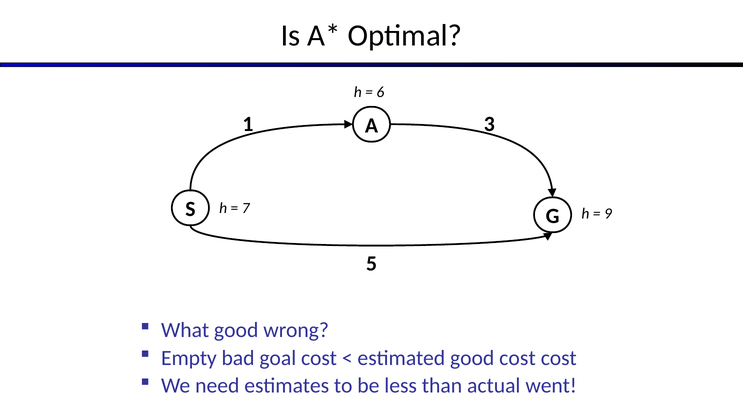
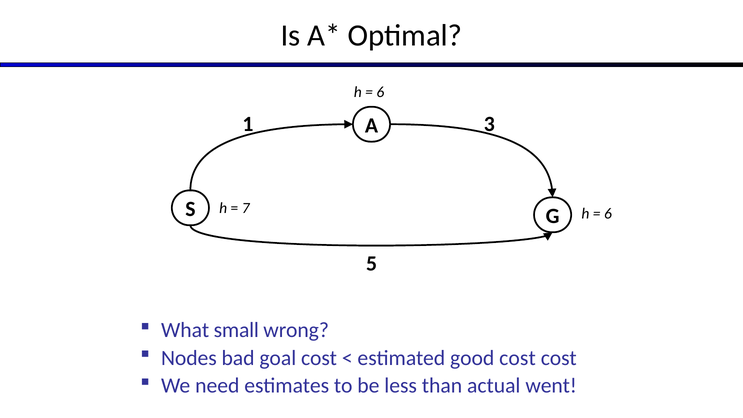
9: 9 -> 6 (608, 214)
What good: good -> small (236, 330)
Empty: Empty -> Nodes (189, 358)
